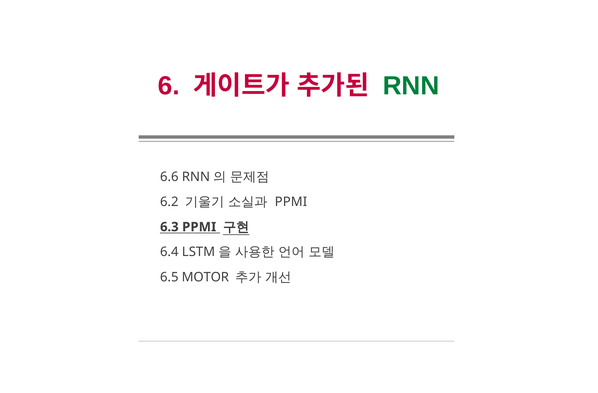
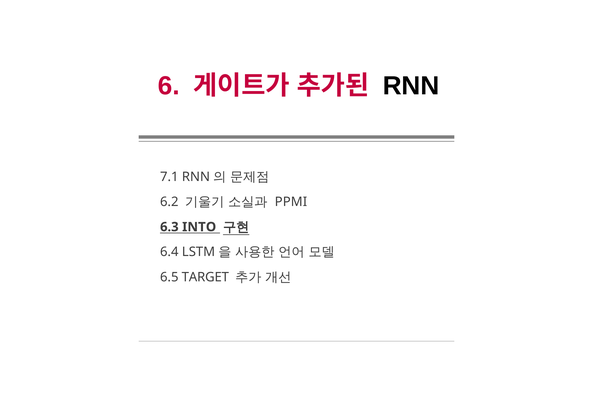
RNN colour: green -> black (411, 86)
6.6: 6.6 -> 7.1 (169, 177)
6.3 PPMI: PPMI -> INTO (199, 227)
MOTOR: MOTOR -> TARGET (205, 277)
